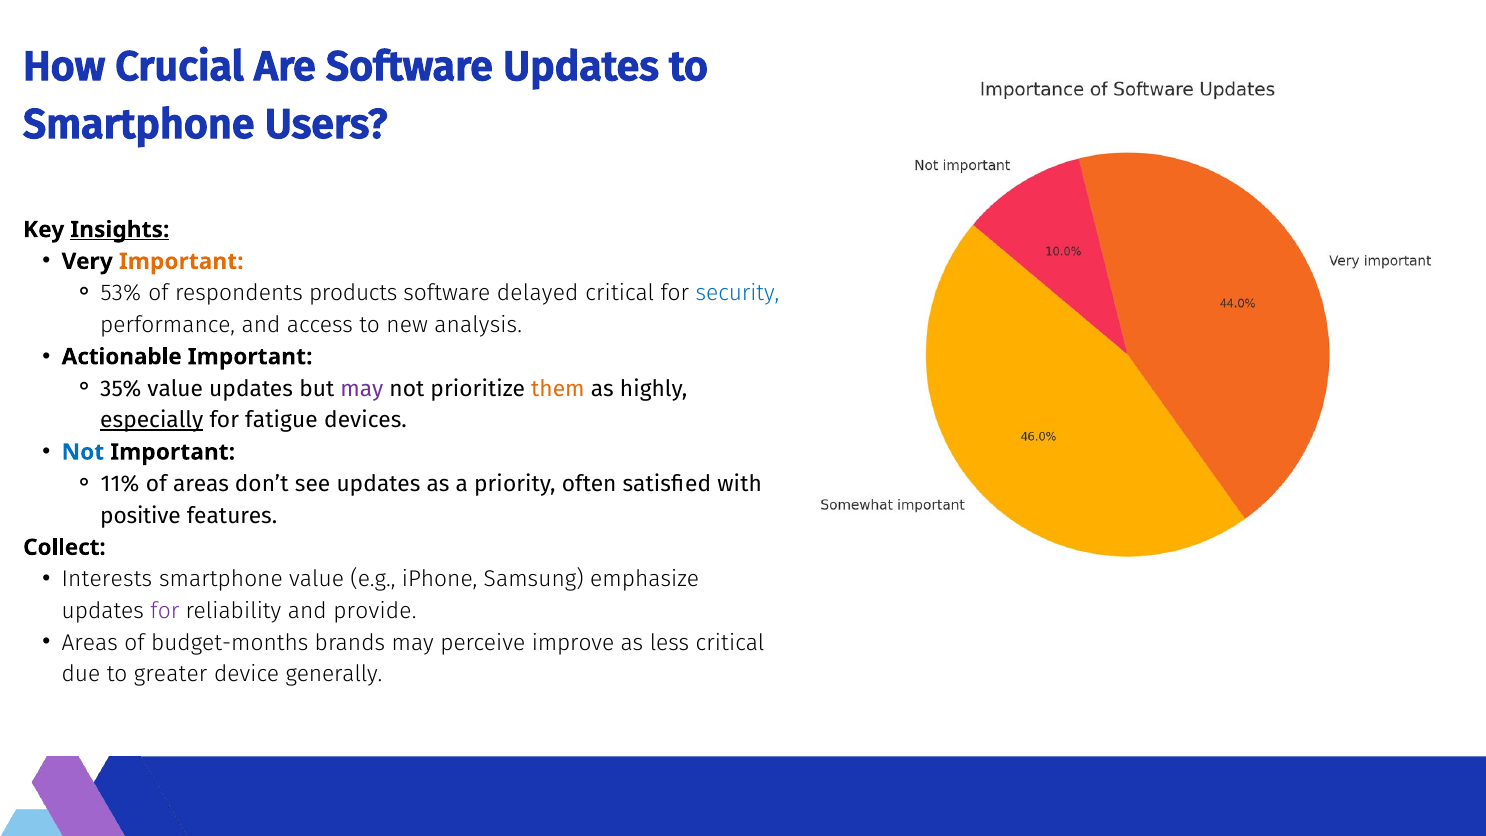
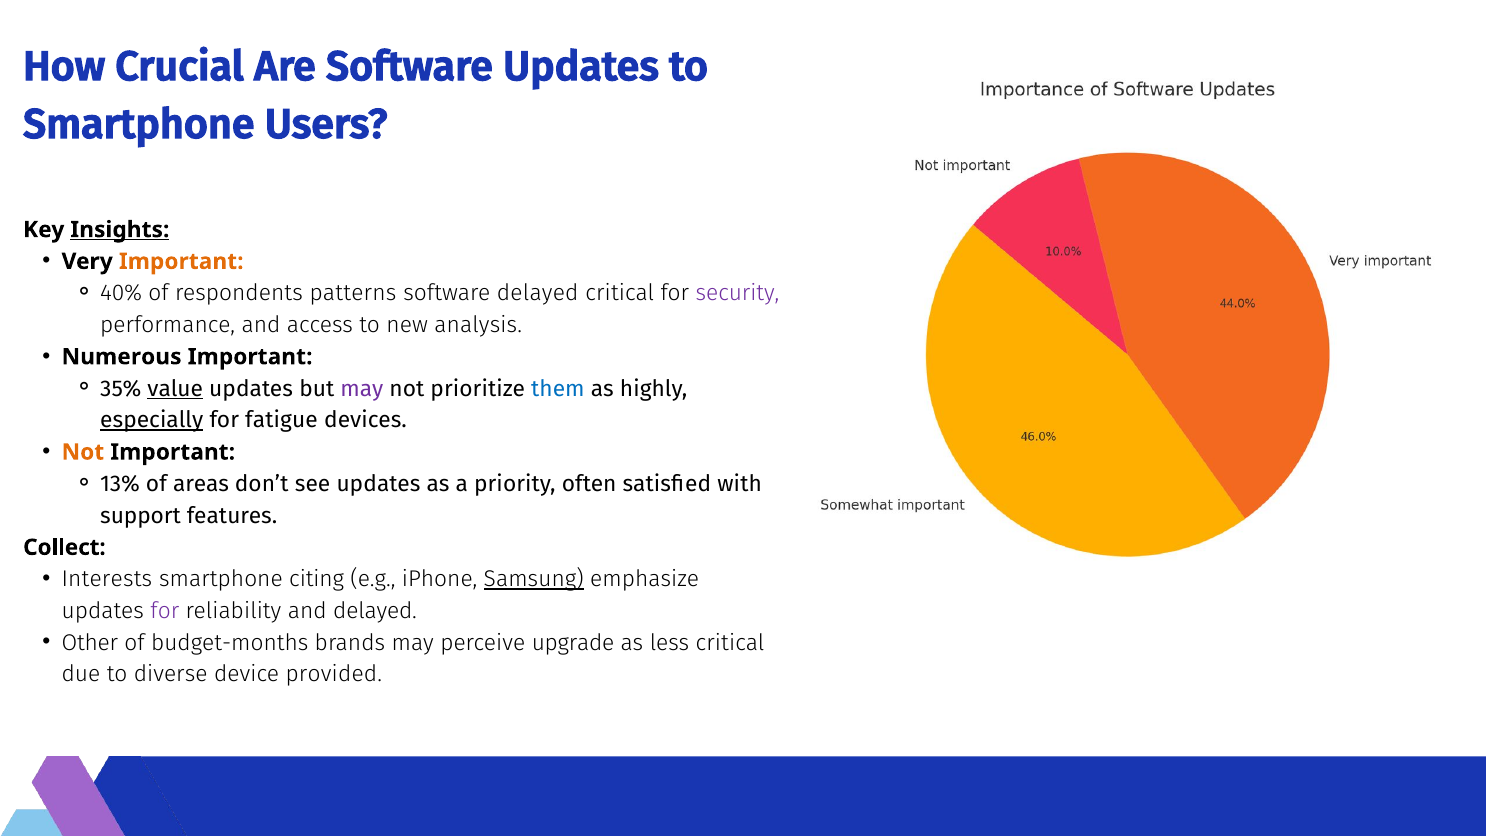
53%: 53% -> 40% (121, 293)
products: products -> patterns (353, 293)
security colour: blue -> purple (738, 293)
Actionable: Actionable -> Numerous (122, 357)
value underline: none -> present (175, 388)
them colour: orange -> blue (558, 388)
Not colour: blue -> orange (83, 452)
11%: 11% -> 13% (120, 484)
positive: positive -> support (140, 516)
smartphone value: value -> citing (317, 579)
Samsung underline: none -> present (534, 579)
and provide: provide -> delayed (375, 611)
Areas: Areas -> Other (90, 643)
improve: improve -> upgrade (573, 643)
greater: greater -> diverse (171, 674)
generally: generally -> provided (334, 674)
